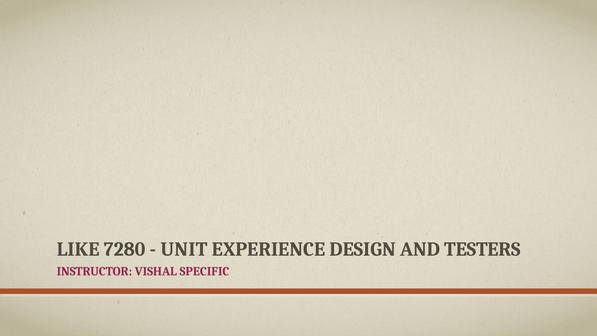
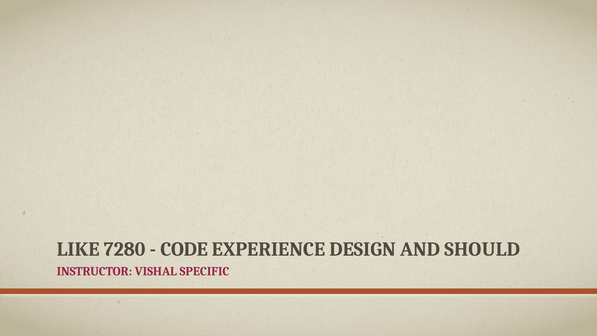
UNIT: UNIT -> CODE (184, 249)
TESTERS: TESTERS -> SHOULD (482, 249)
